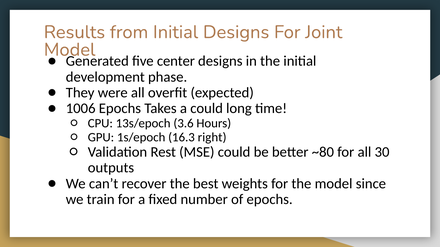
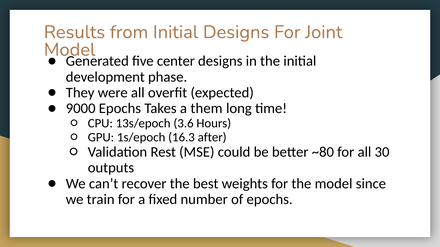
1006: 1006 -> 9000 (81, 109)
a could: could -> them (206, 109)
right: right -> after (212, 137)
